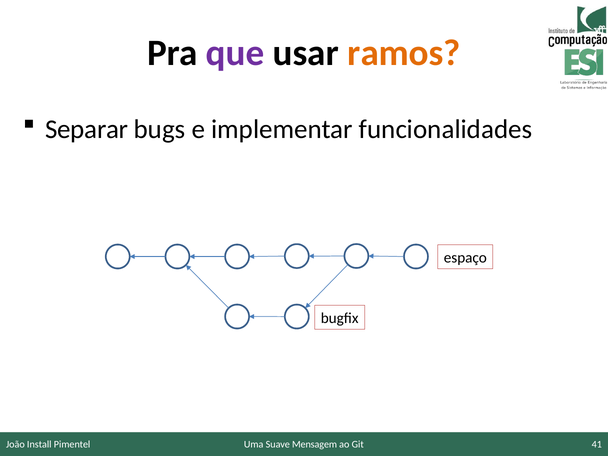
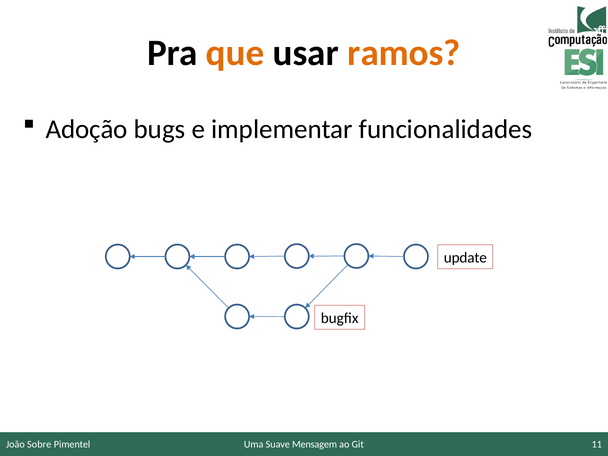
que colour: purple -> orange (235, 53)
Separar: Separar -> Adoção (87, 129)
espaço: espaço -> update (465, 258)
41: 41 -> 11 (597, 444)
Install: Install -> Sobre (39, 445)
